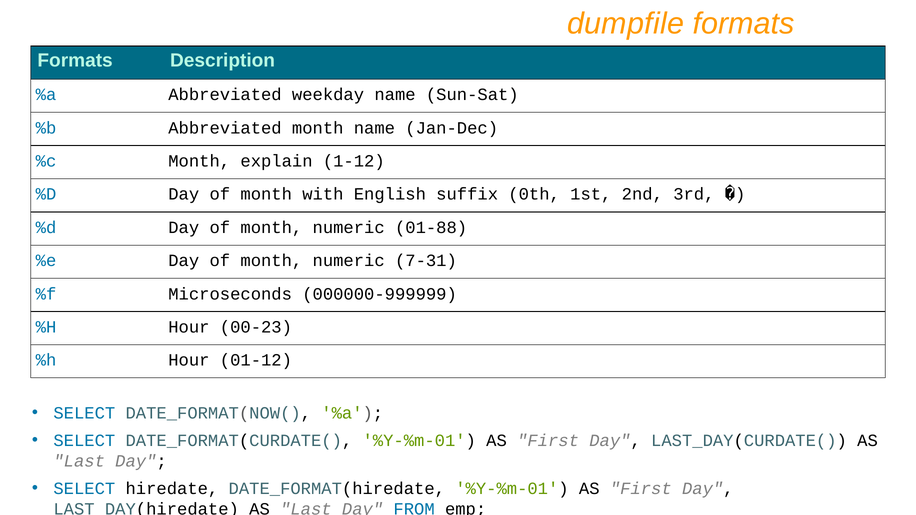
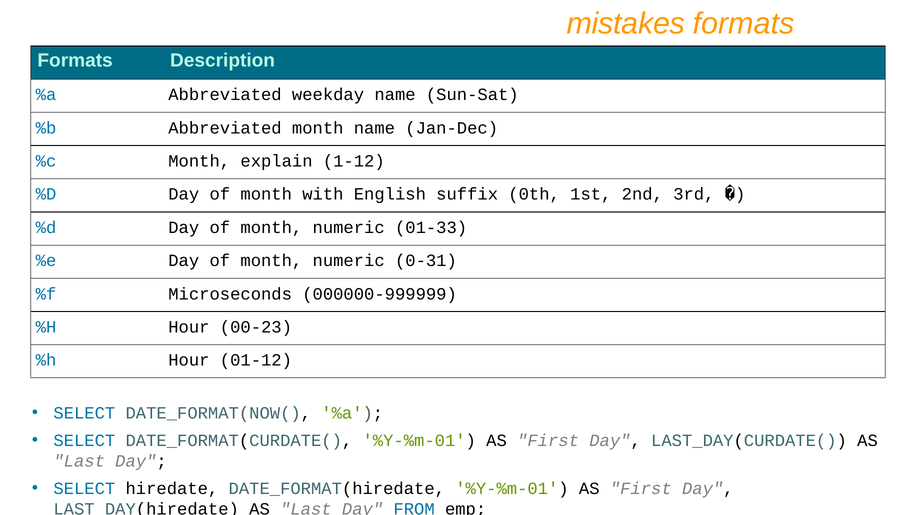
dumpfile: dumpfile -> mistakes (626, 24)
01-88: 01-88 -> 01-33 (431, 228)
7-31: 7-31 -> 0-31 (426, 261)
